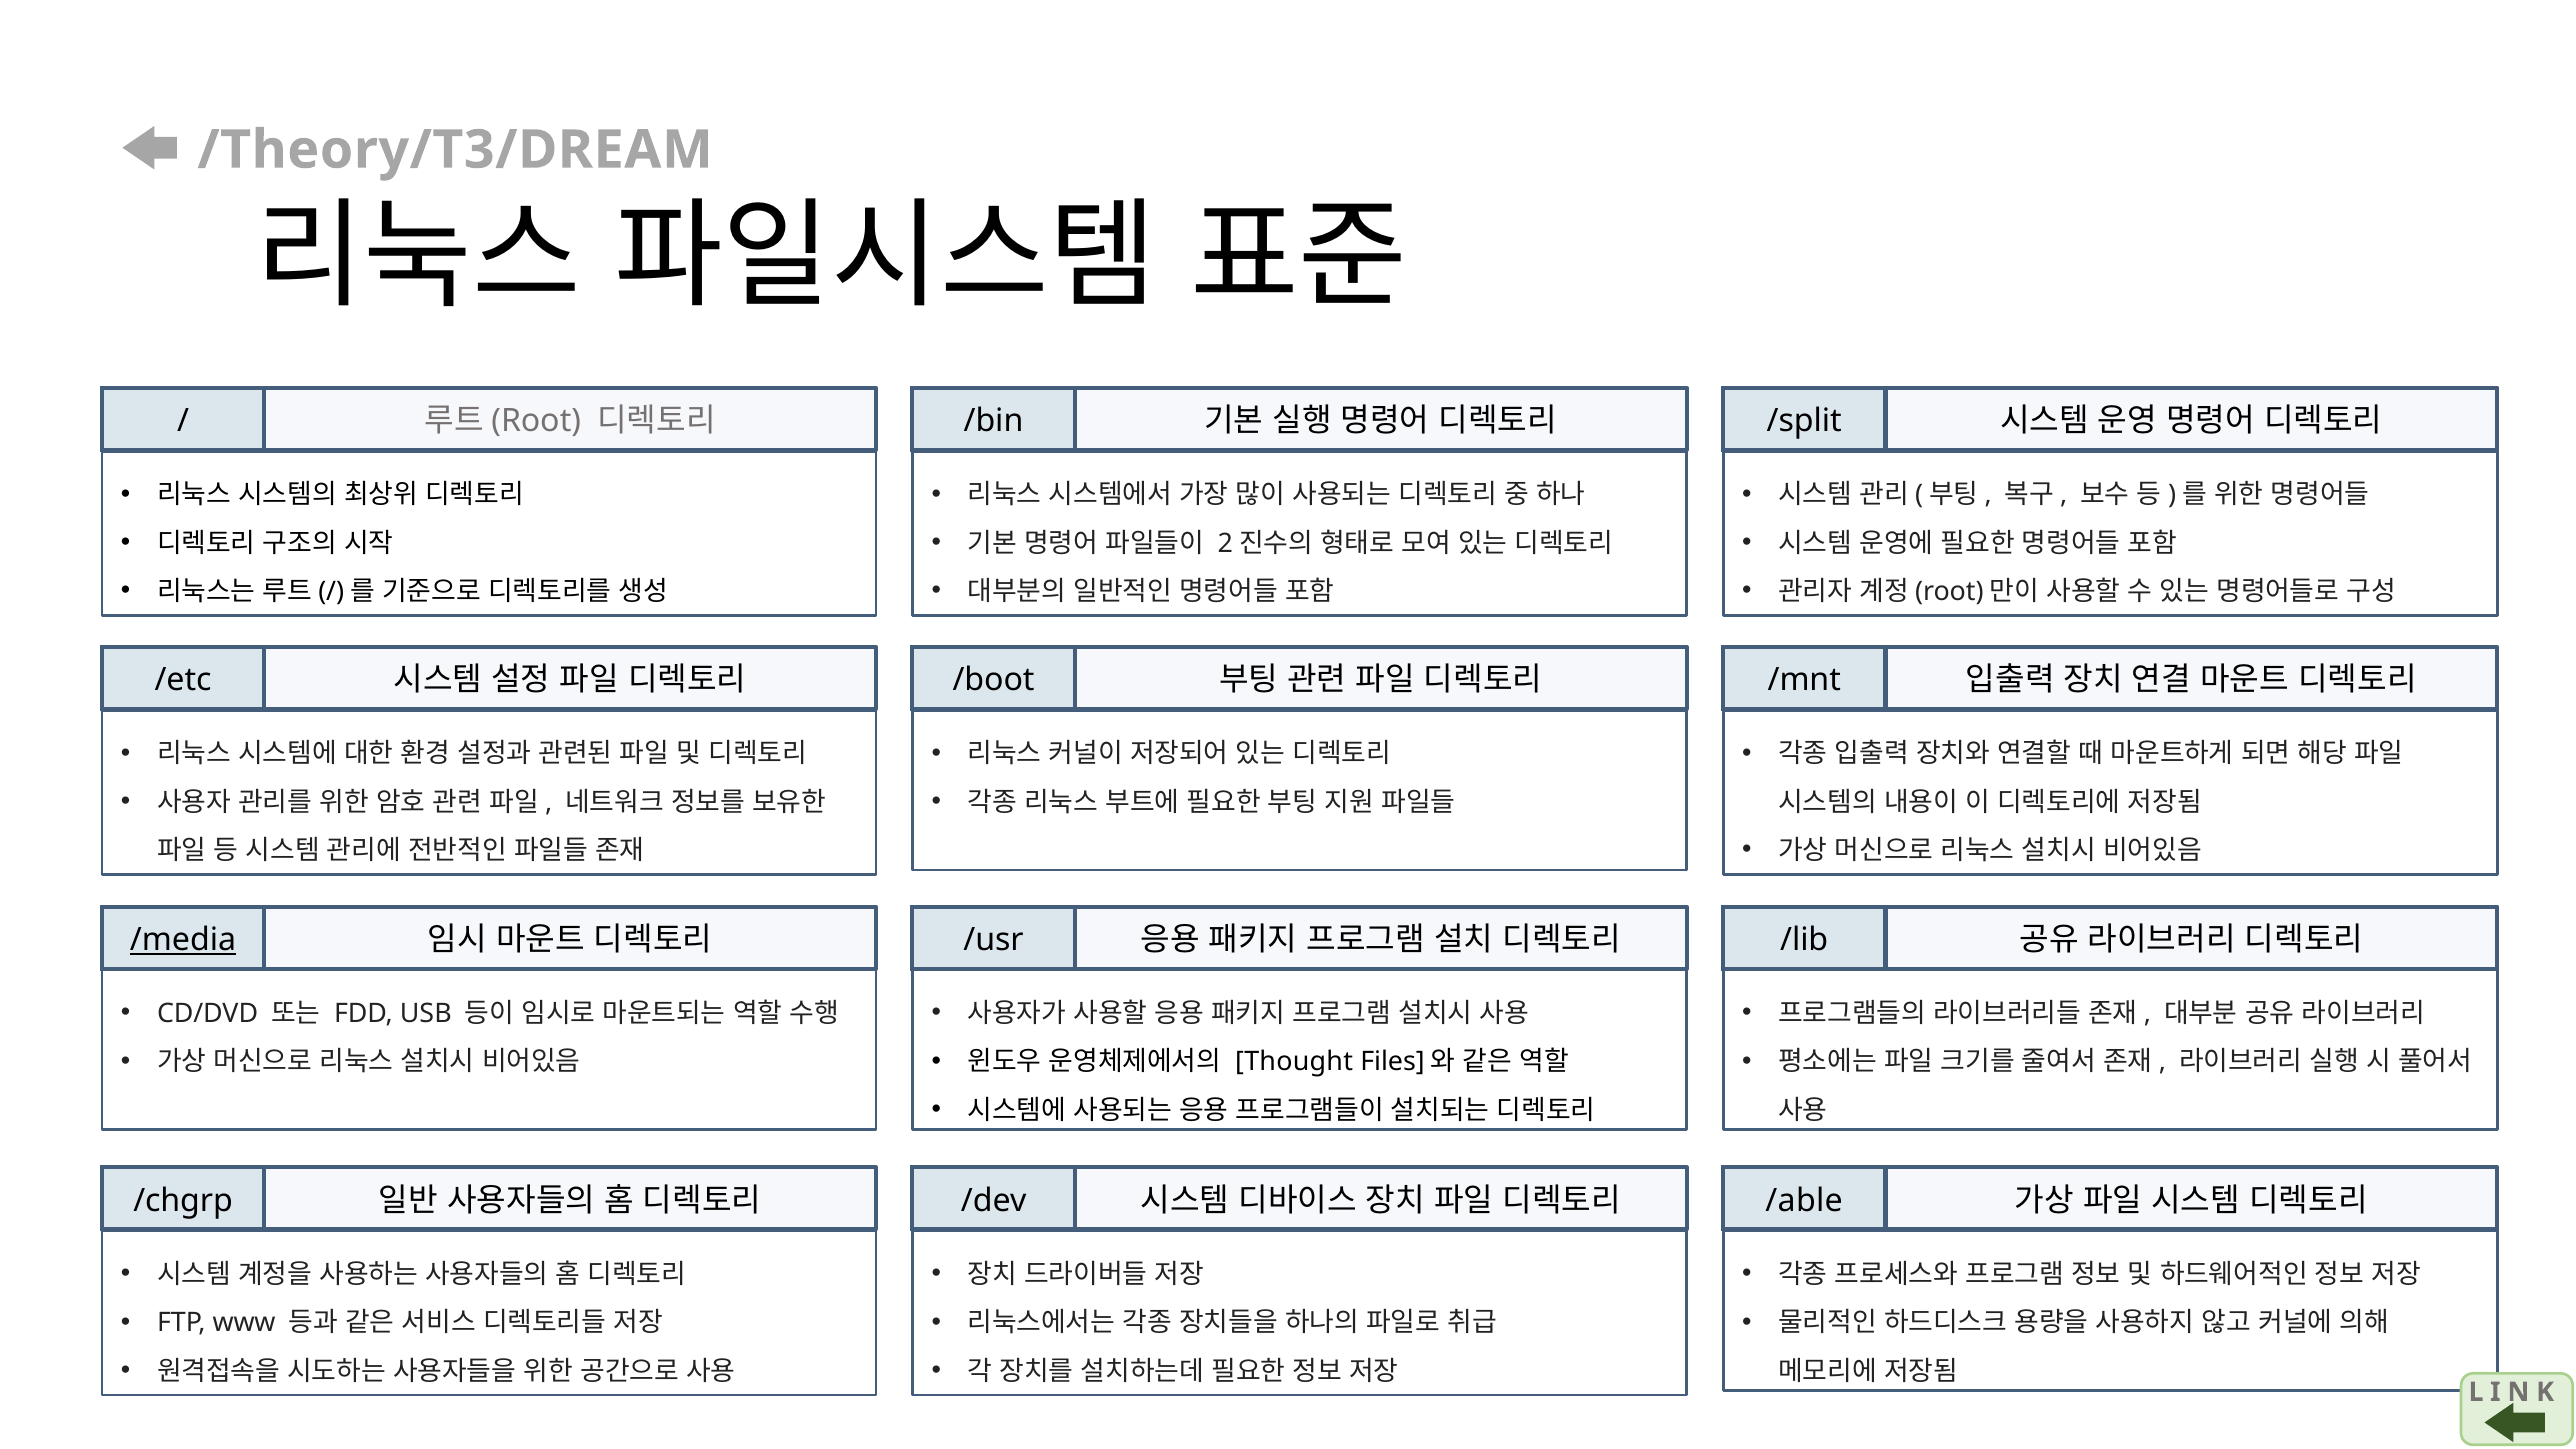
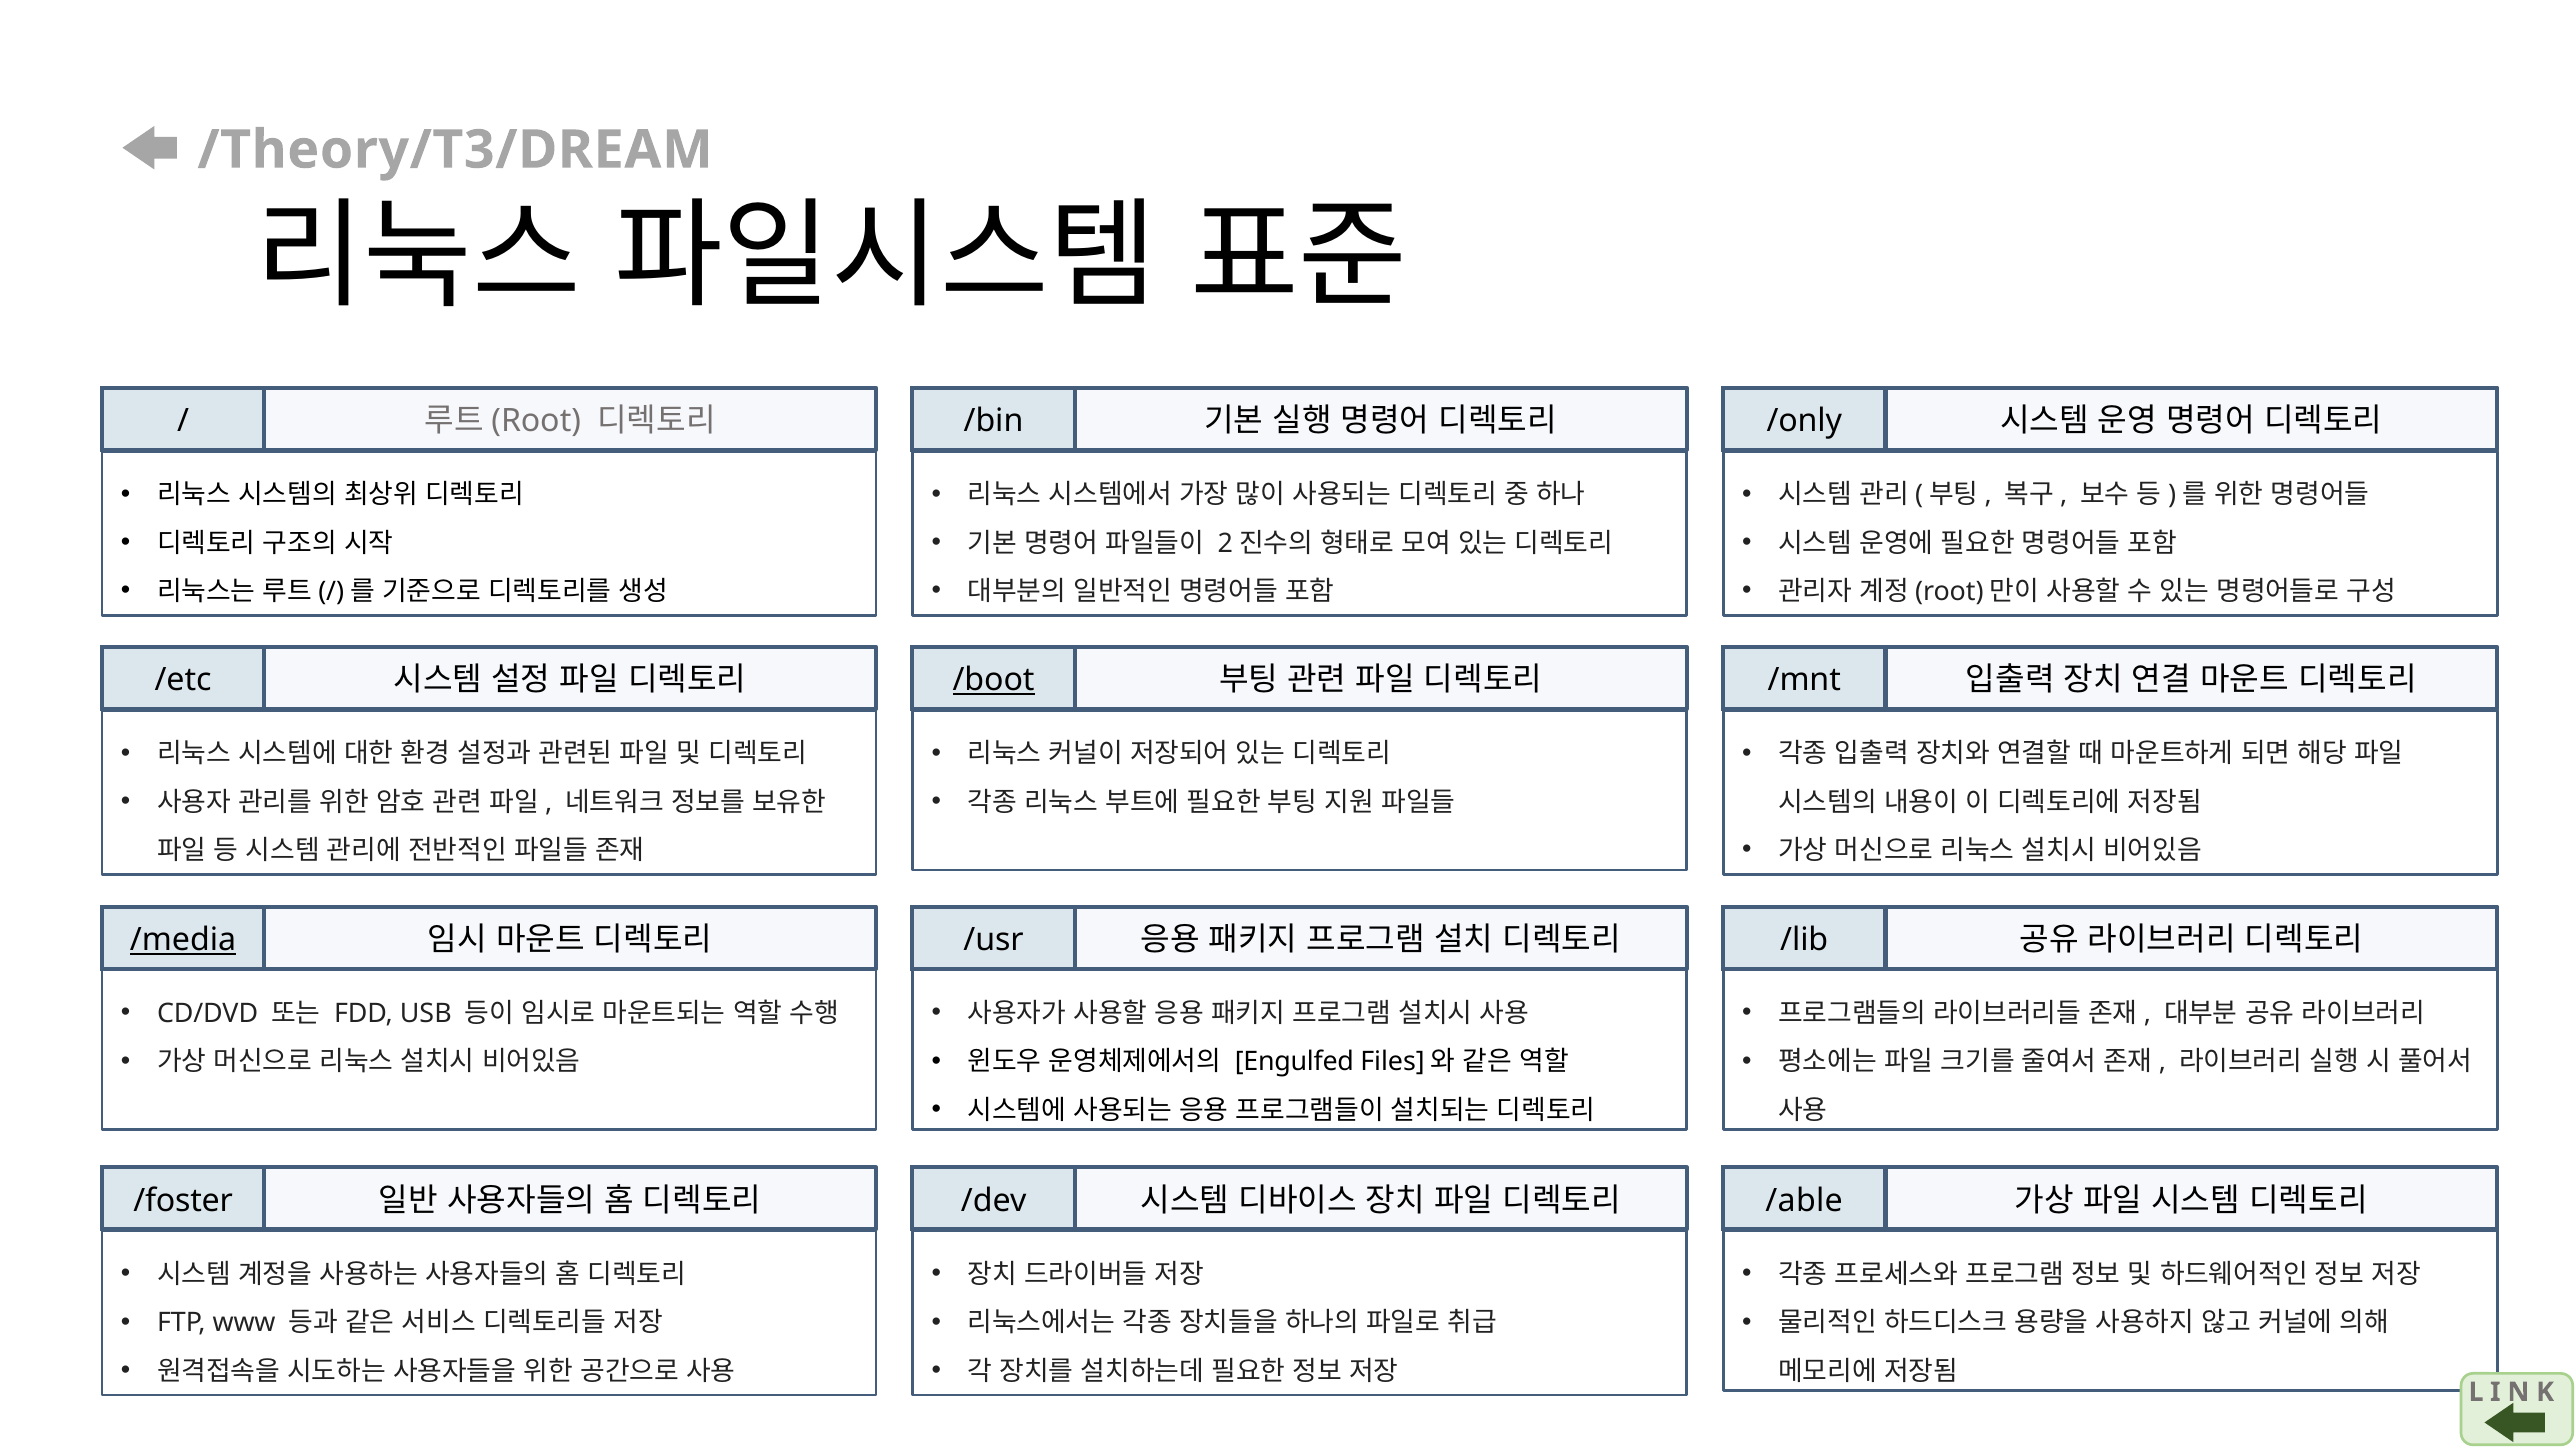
/split: /split -> /only (1804, 421)
/boot underline: none -> present (994, 680)
Thought: Thought -> Engulfed (1294, 1062)
/chgrp: /chgrp -> /foster (183, 1201)
